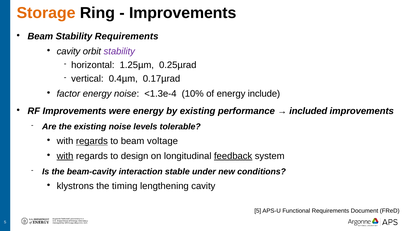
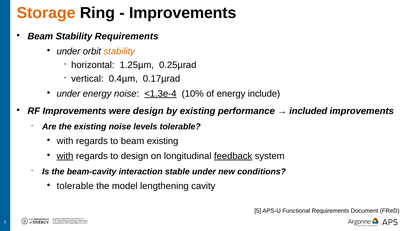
cavity: cavity -> under (68, 51)
stability colour: purple -> orange (119, 51)
factor: factor -> under (68, 94)
<1.3e-4 underline: none -> present (160, 94)
were energy: energy -> design (148, 111)
regards underline: present -> none (92, 141)
beam voltage: voltage -> existing (163, 141)
klystrons: klystrons -> tolerable (75, 186)
timing: timing -> model (125, 186)
